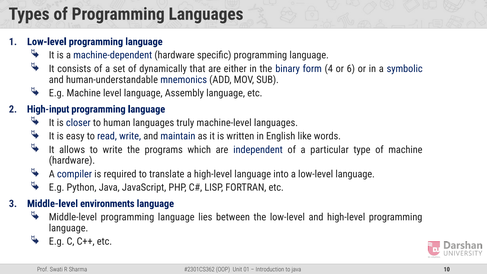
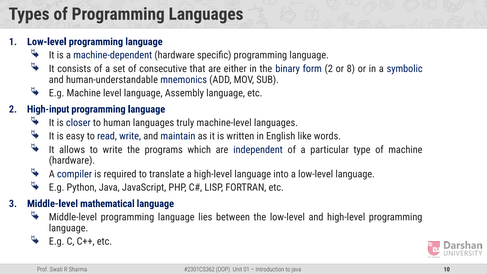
dynamically: dynamically -> consecutive (163, 69)
form 4: 4 -> 2 (329, 69)
6: 6 -> 8 (351, 69)
environments: environments -> mathematical (107, 204)
